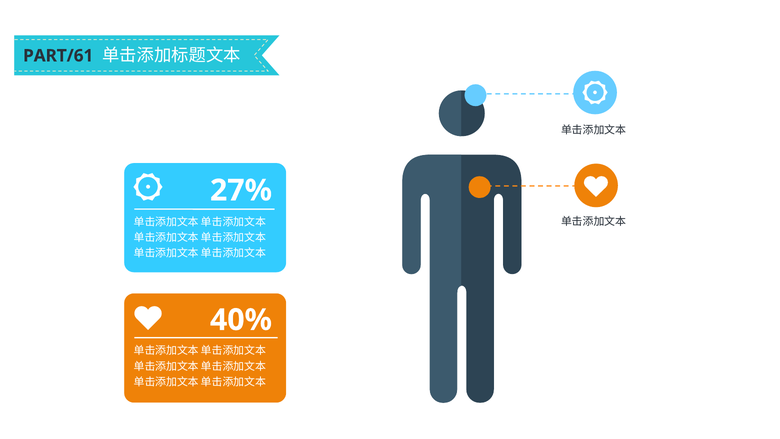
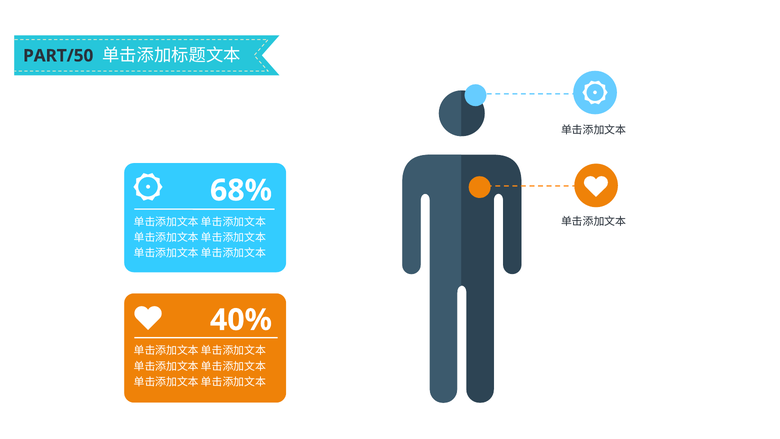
PART/61: PART/61 -> PART/50 (58, 56)
27%: 27% -> 68% (241, 190)
